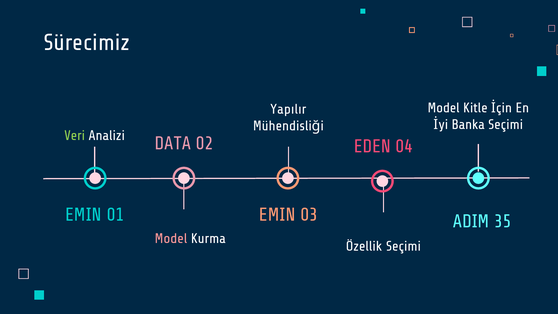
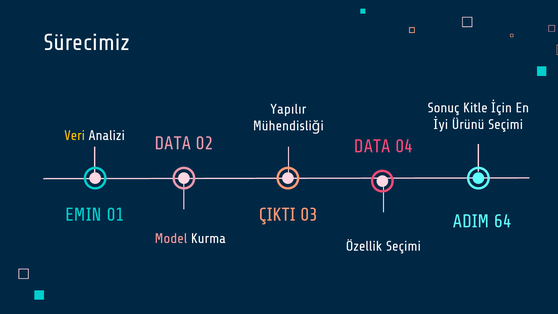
Model: Model -> Sonuç (444, 108)
Banka: Banka -> Ürünü (468, 125)
Veri colour: light green -> yellow (75, 136)
EDEN: EDEN -> DATA (372, 146)
EMIN: EMIN -> ÇIKTI (277, 215)
35: 35 -> 64 (503, 221)
